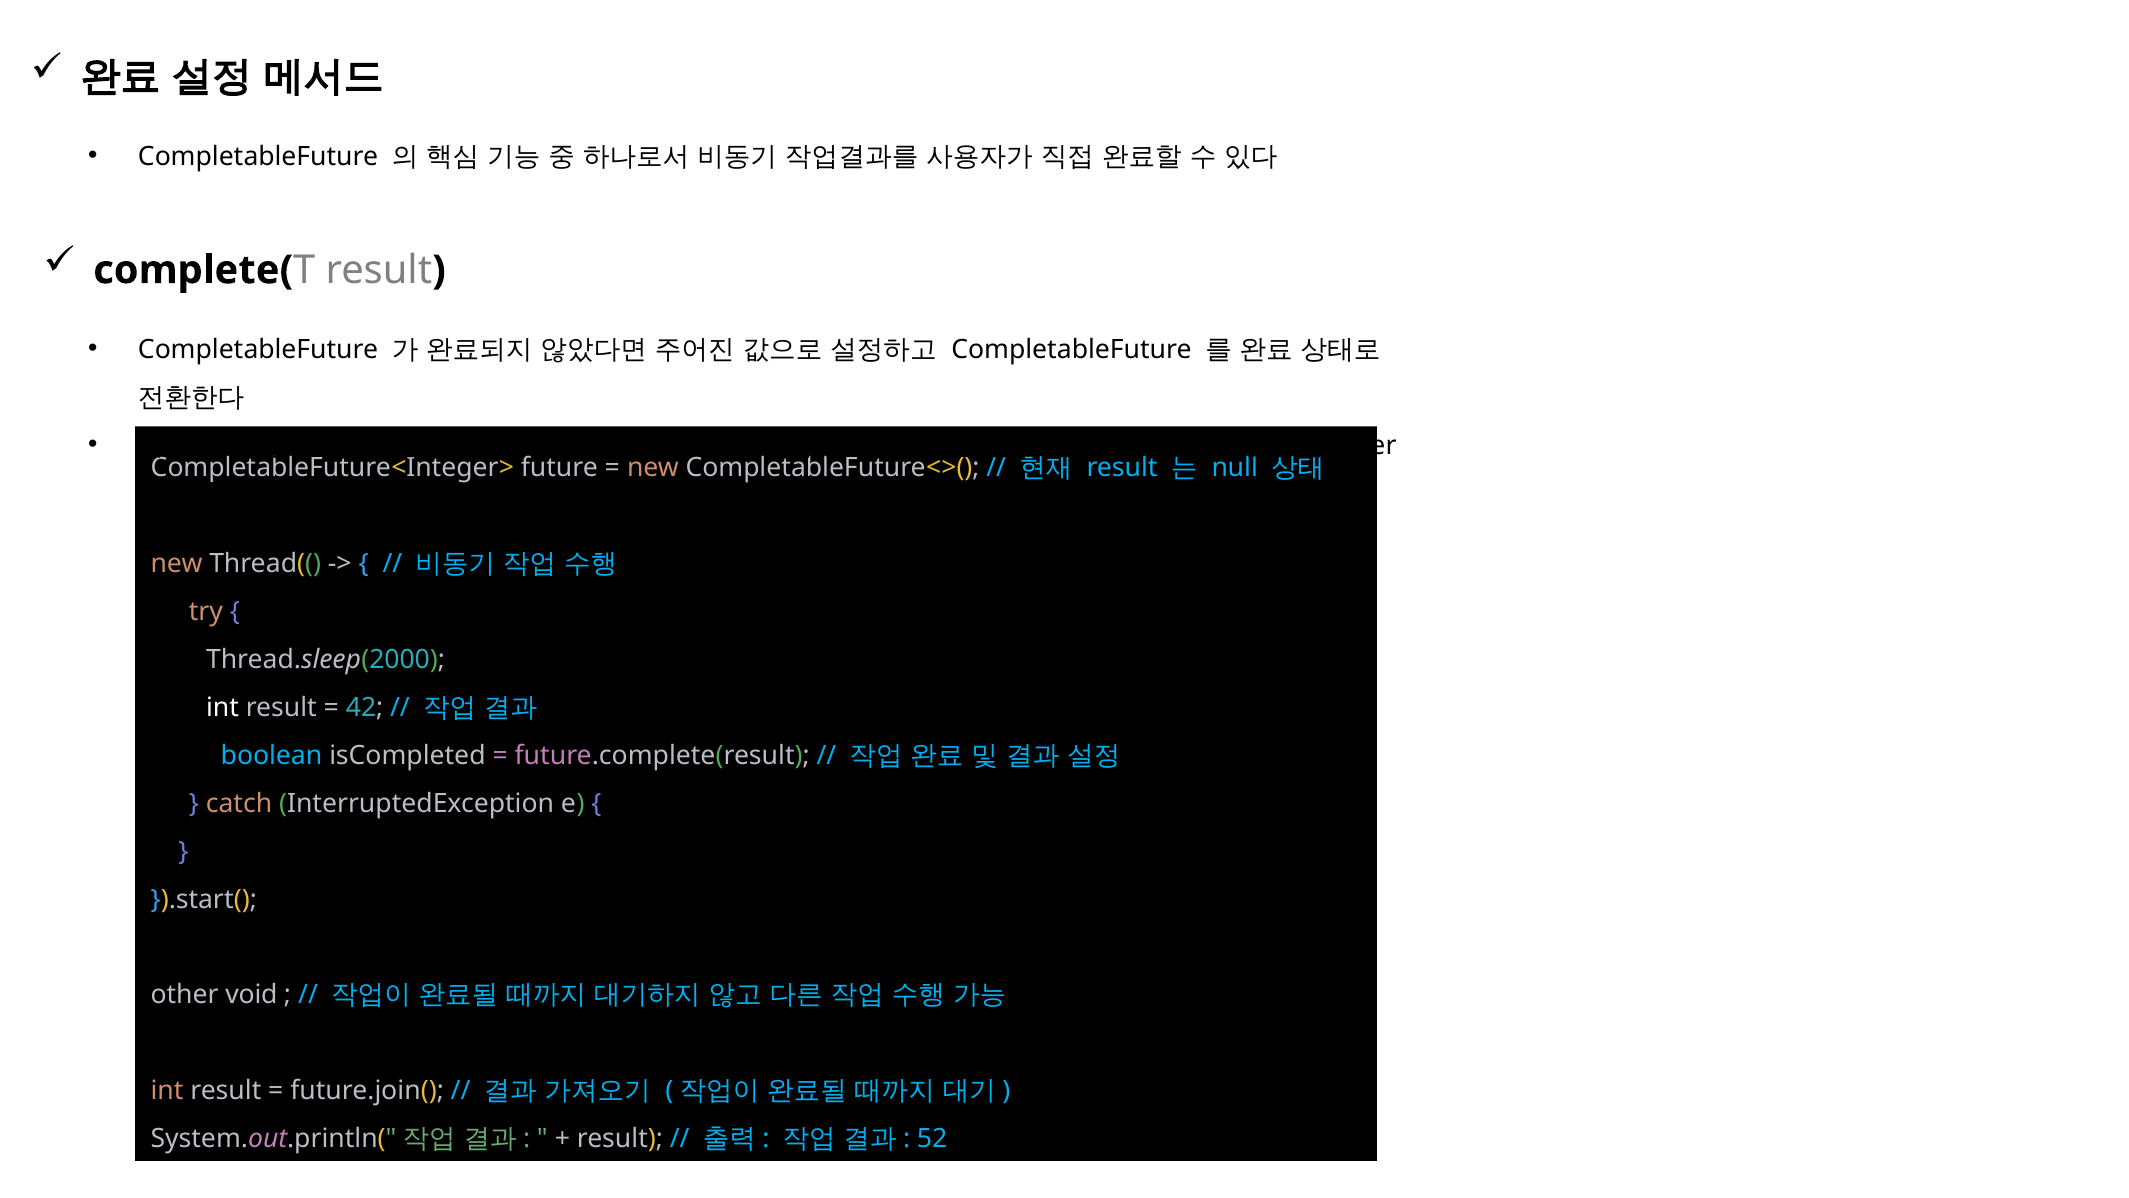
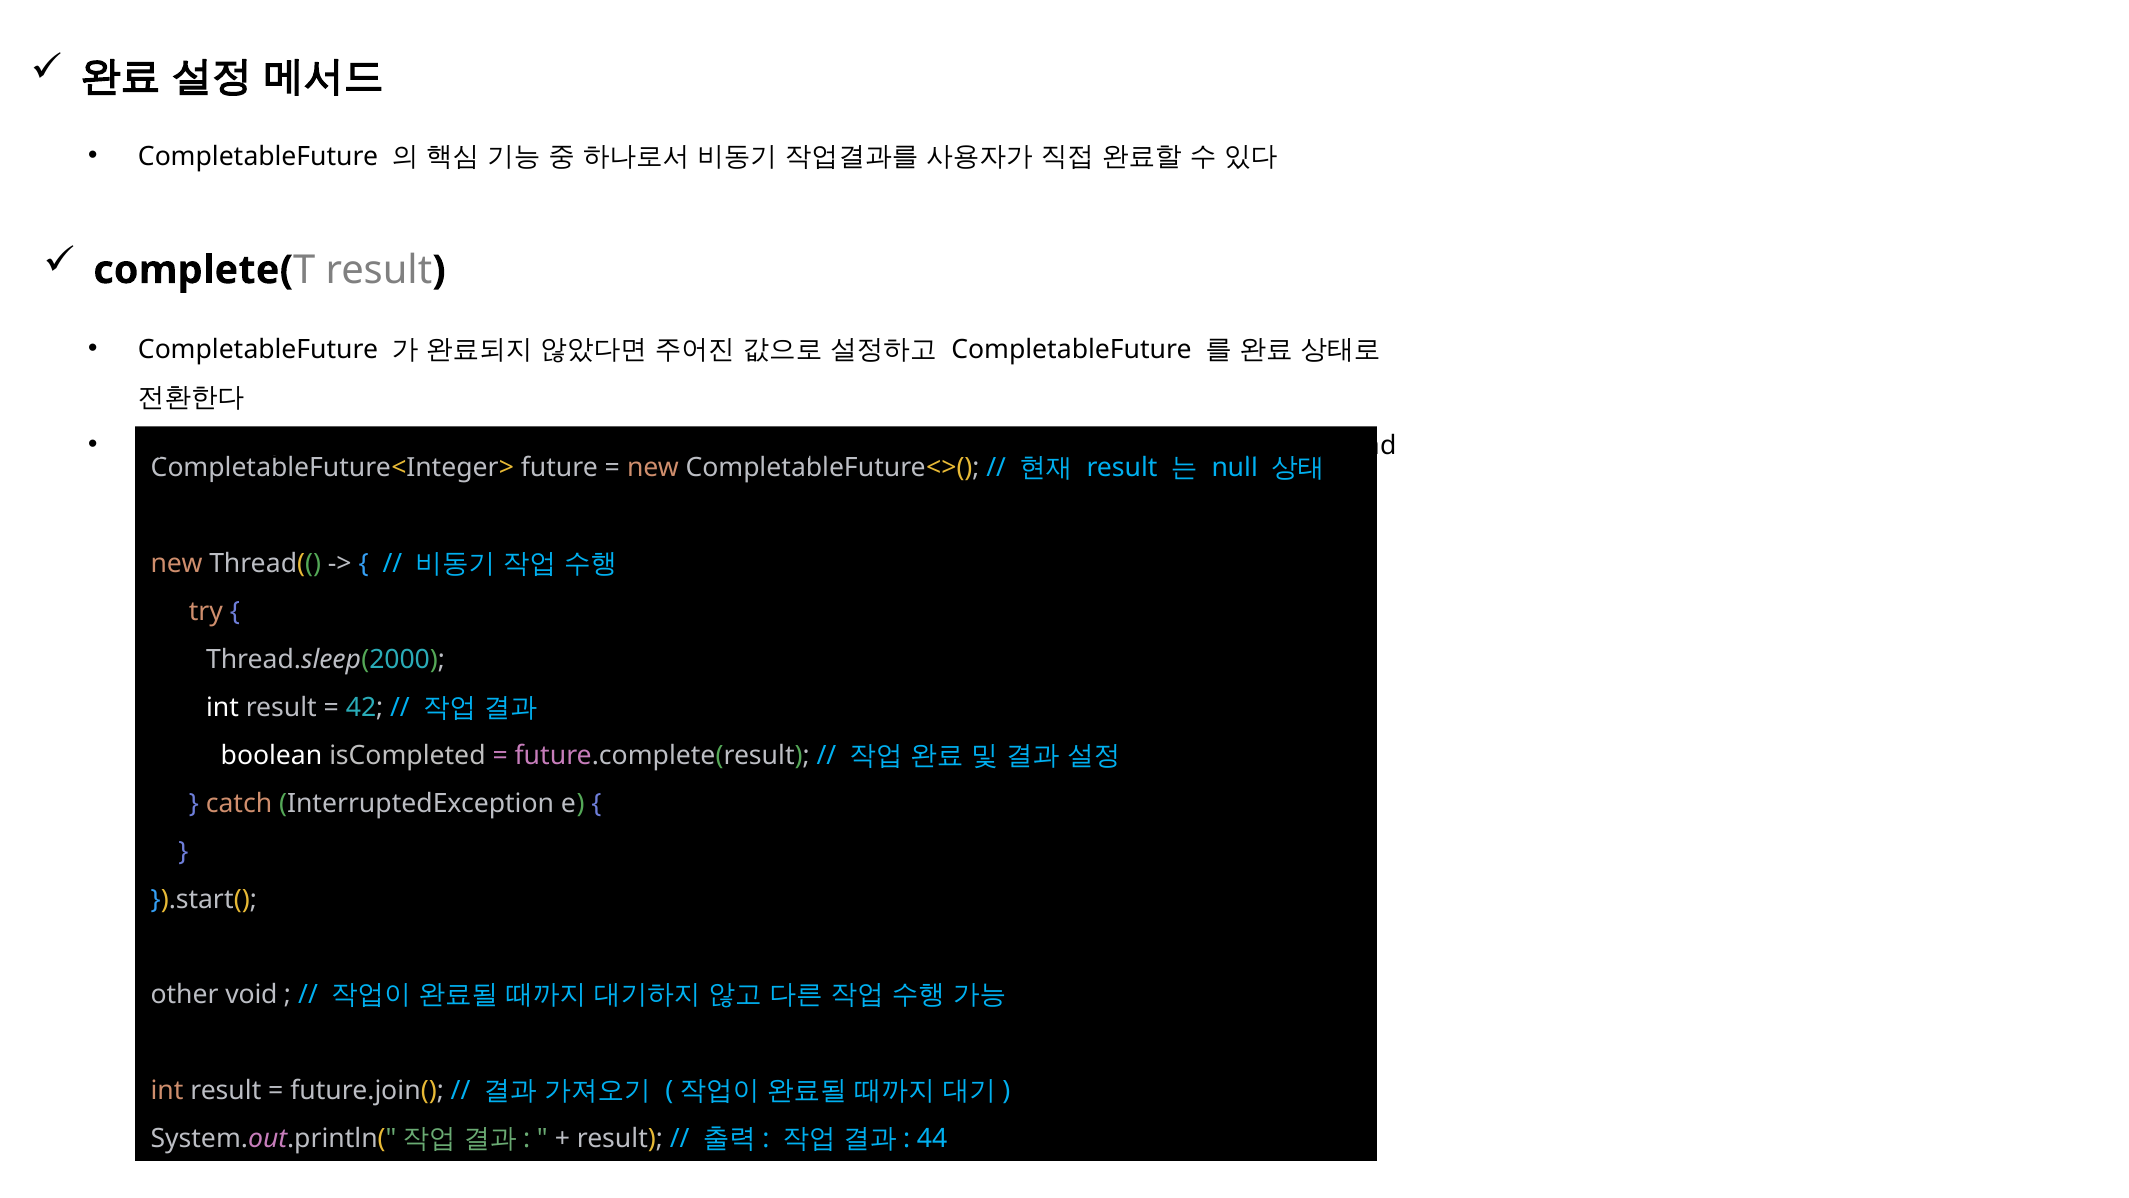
later: later -> read (1368, 445)
boolean colour: light blue -> white (271, 755)
52: 52 -> 44 (932, 1139)
